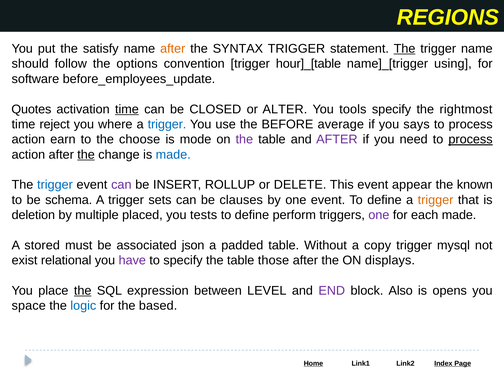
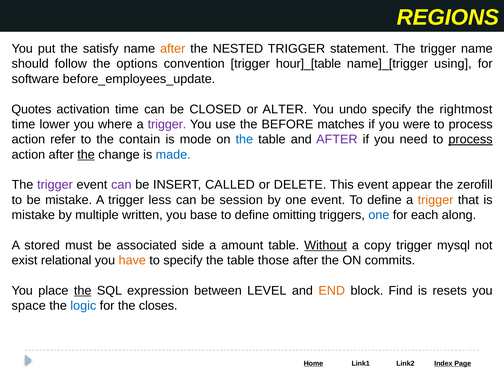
SYNTAX: SYNTAX -> NESTED (238, 49)
The underline: present -> none (405, 49)
time underline: present -> none (127, 109)
tools: tools -> undo (353, 109)
reject: reject -> lower (55, 124)
trigger colour: blue -> purple (167, 124)
average: average -> matches (341, 124)
says: says -> were (417, 124)
earn: earn -> refer (63, 139)
choose: choose -> contain (140, 139)
the colour: purple -> blue (244, 139)
trigger colour: blue -> purple (55, 185)
ROLLUP: ROLLUP -> CALLED (230, 185)
known: known -> zerofill (475, 185)
be schema: schema -> mistake (69, 200)
sets: sets -> less (160, 200)
clauses: clauses -> session (241, 200)
deletion: deletion -> mistake (33, 215)
placed: placed -> written (142, 215)
tests: tests -> base (204, 215)
perform: perform -> omitting (294, 215)
one colour: purple -> blue (379, 215)
each made: made -> along (459, 215)
json: json -> side (193, 245)
padded: padded -> amount (242, 245)
Without underline: none -> present (326, 245)
have colour: purple -> orange (132, 260)
displays: displays -> commits (390, 260)
END colour: purple -> orange (332, 291)
Also: Also -> Find (401, 291)
opens: opens -> resets (450, 291)
based: based -> closes (158, 306)
